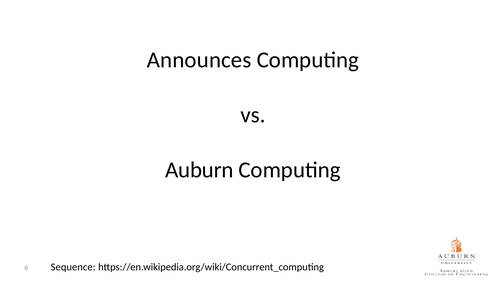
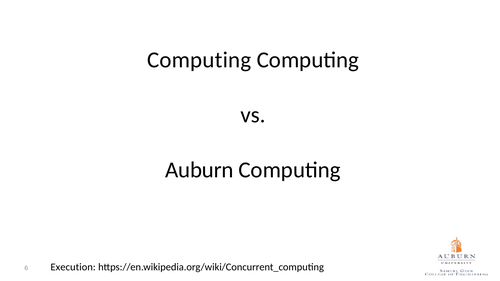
Announces: Announces -> Computing (199, 60)
Sequence: Sequence -> Execution (73, 267)
